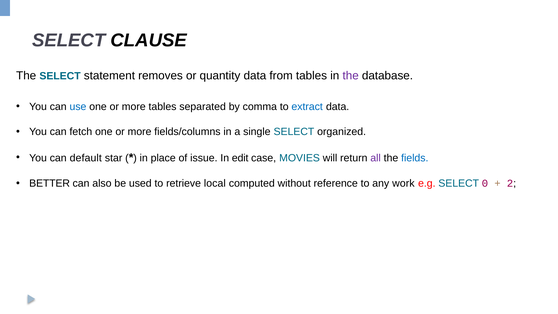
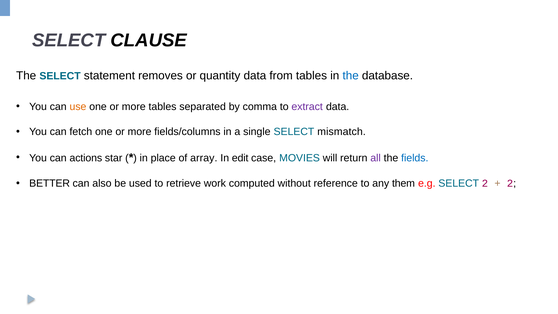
the colour: purple -> blue (351, 76)
use colour: blue -> orange (78, 107)
extract colour: blue -> purple (307, 107)
organized: organized -> mismatch (342, 132)
default: default -> actions (86, 158)
issue: issue -> array (204, 158)
local: local -> work (215, 183)
work: work -> them (403, 183)
SELECT 0: 0 -> 2 (485, 183)
